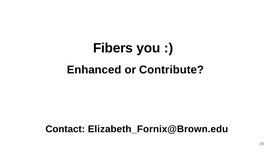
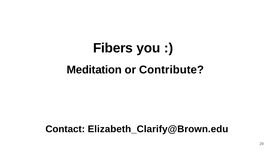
Enhanced: Enhanced -> Meditation (94, 70)
Elizabeth_Fornix@Brown.edu: Elizabeth_Fornix@Brown.edu -> Elizabeth_Clarify@Brown.edu (158, 129)
